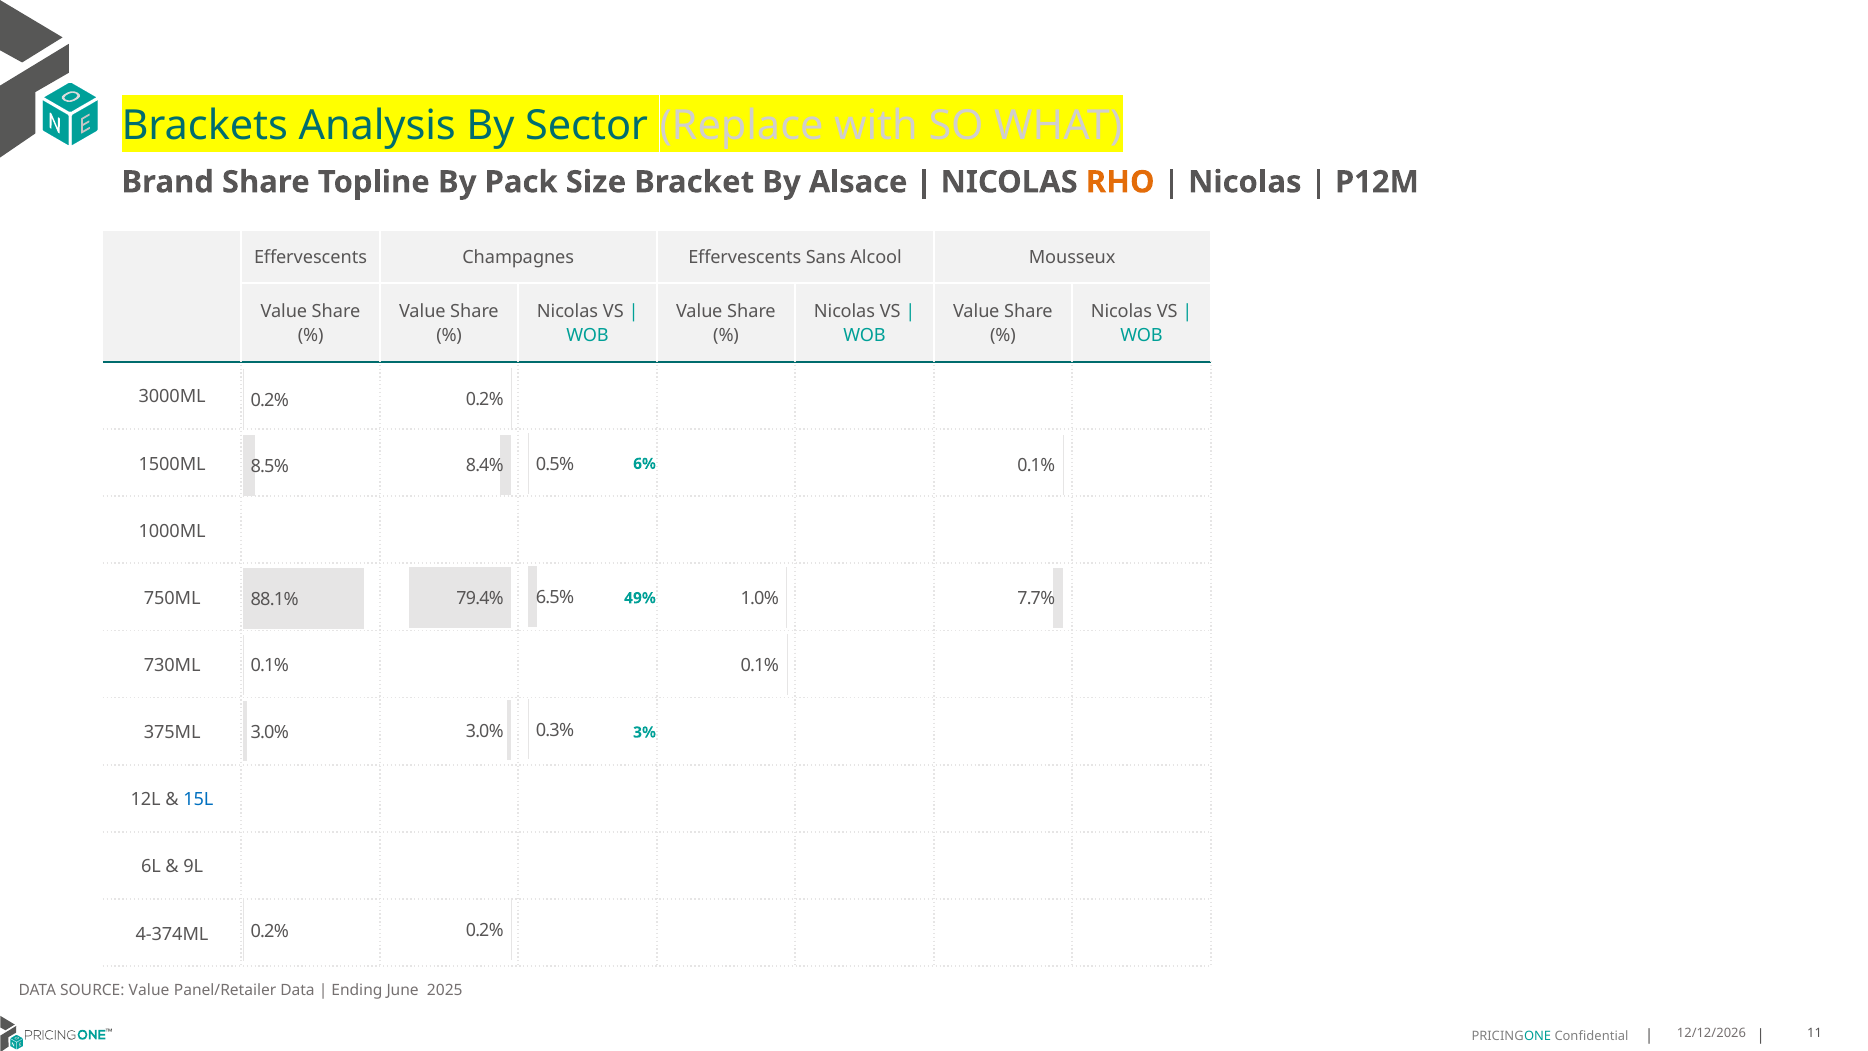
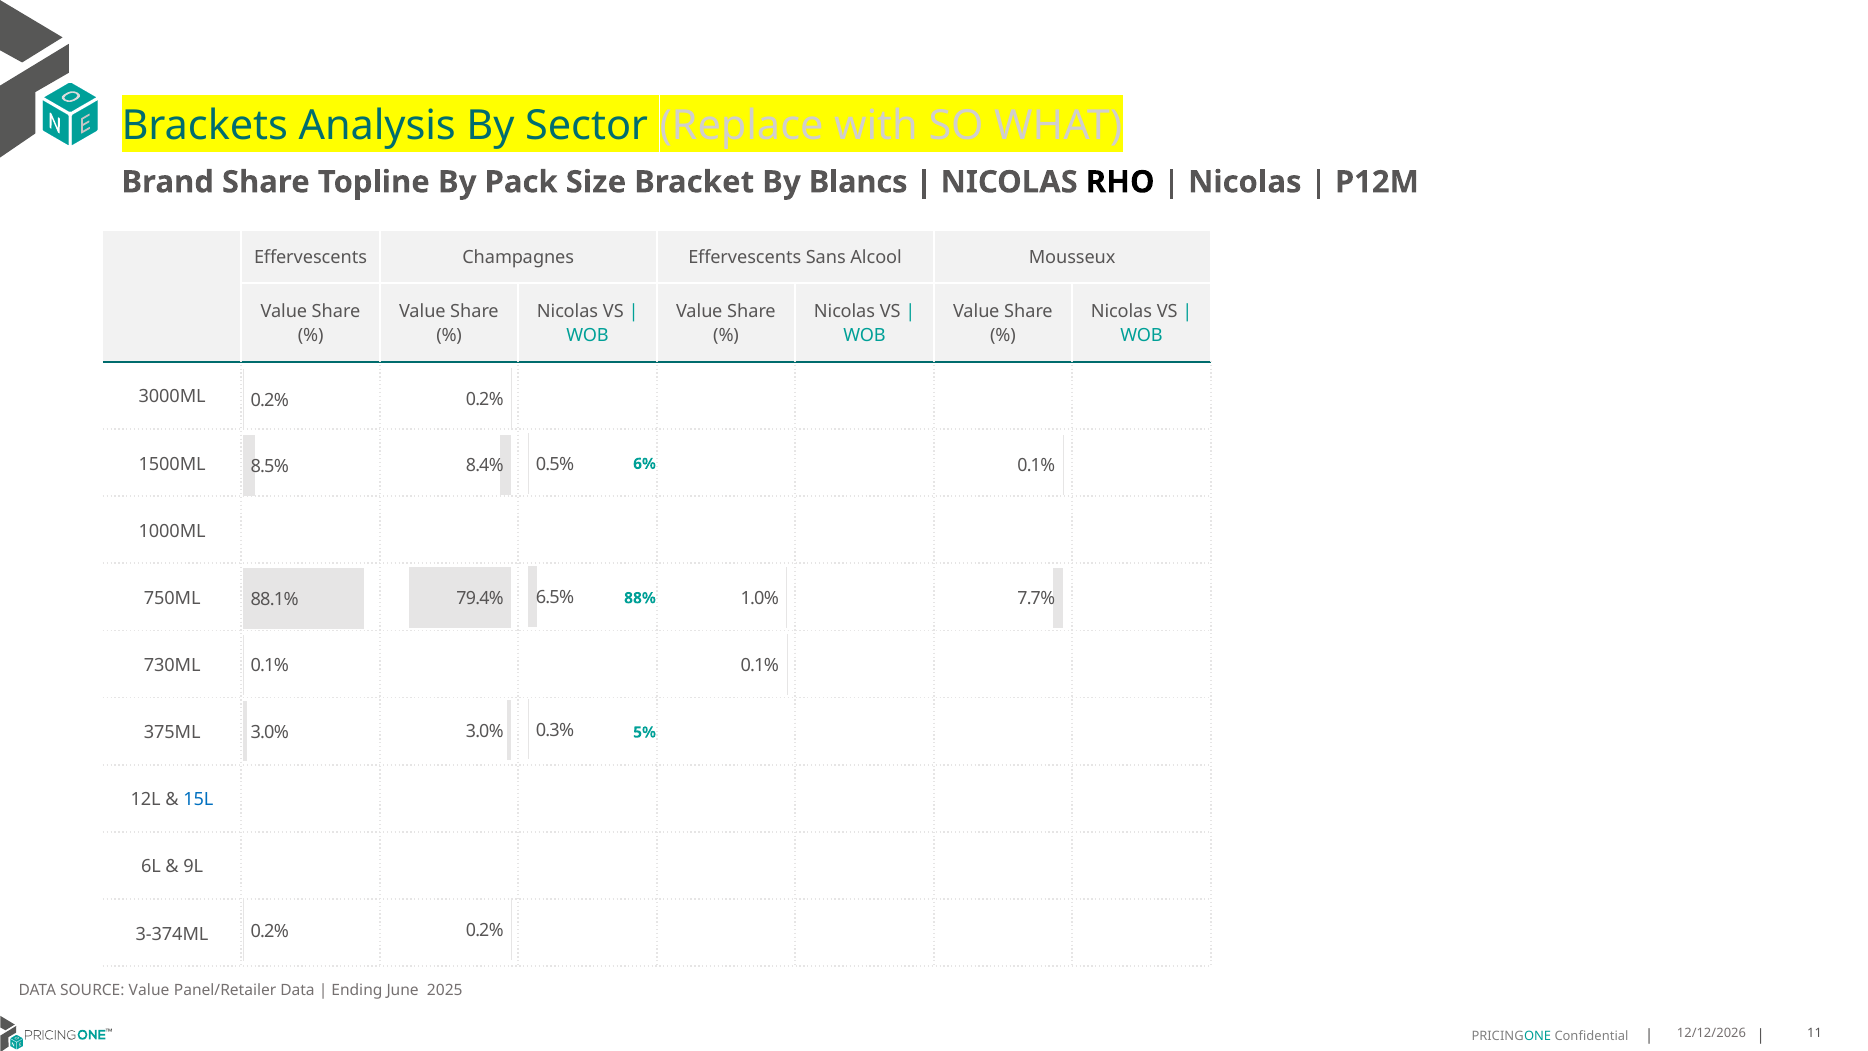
Alsace: Alsace -> Blancs (858, 182)
RHO colour: orange -> black (1120, 182)
49%: 49% -> 88% (640, 598)
3%: 3% -> 5% (645, 732)
4-374ML: 4-374ML -> 3-374ML (172, 934)
